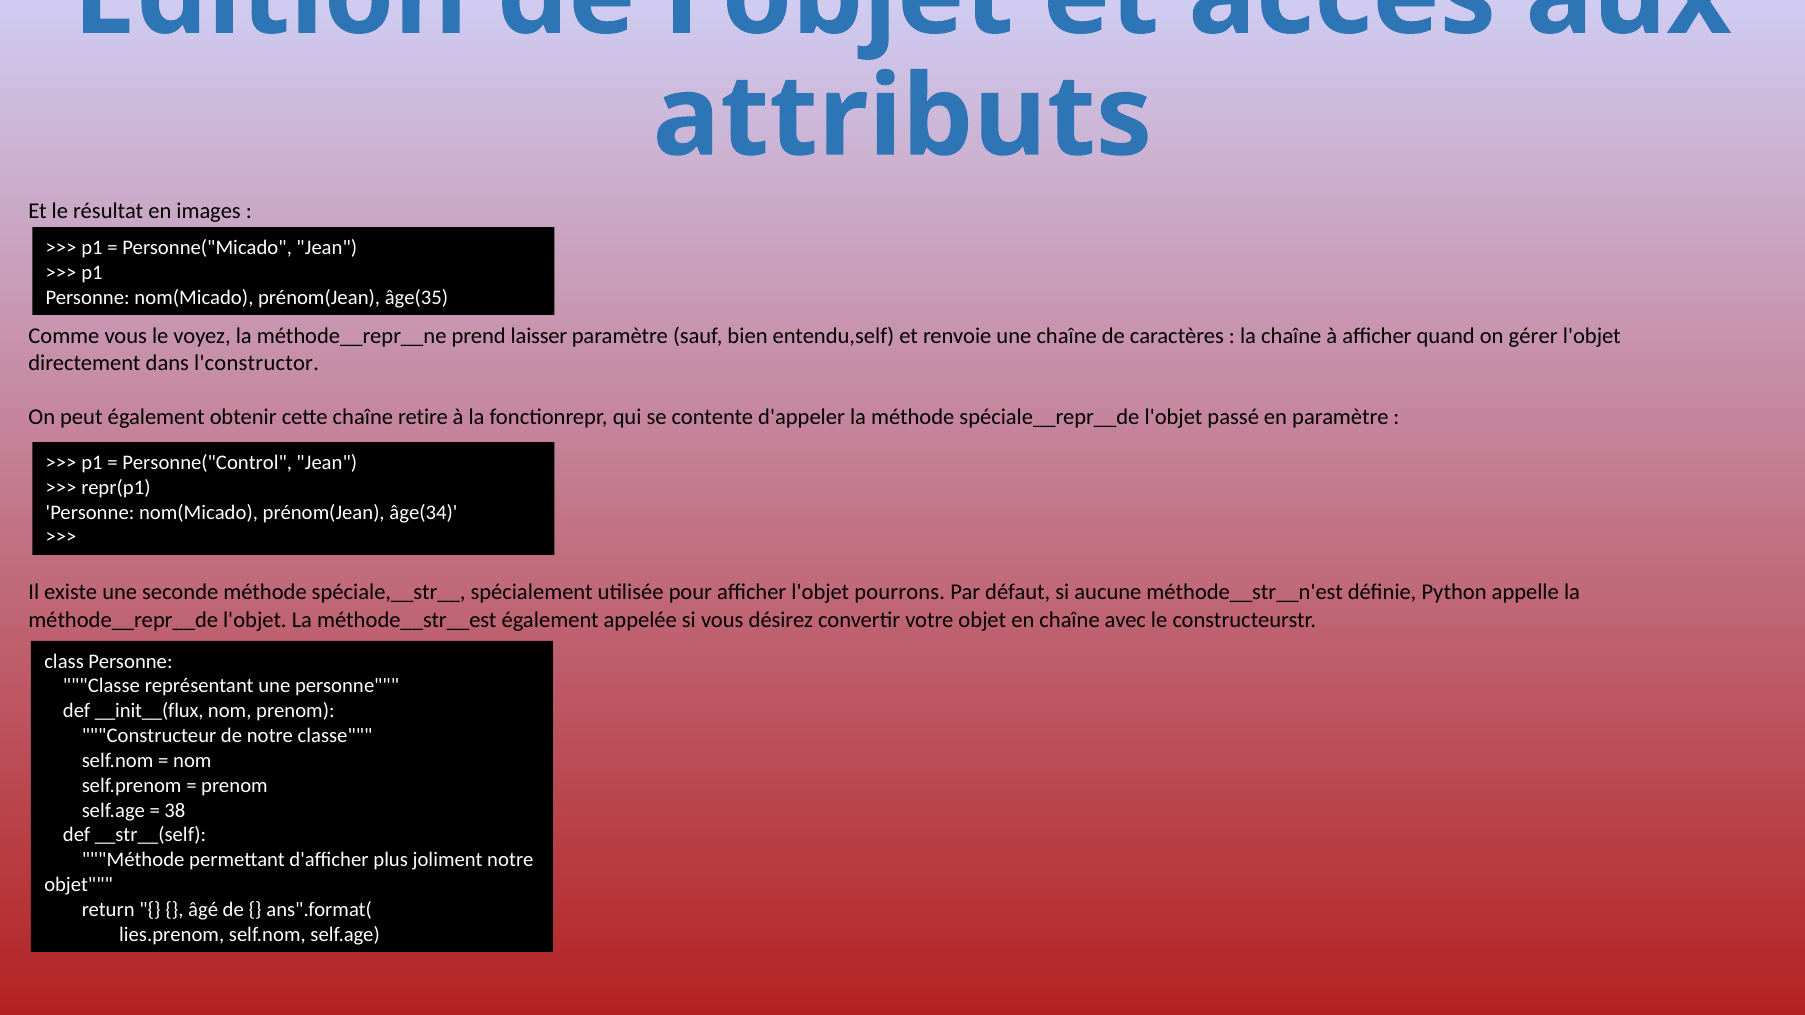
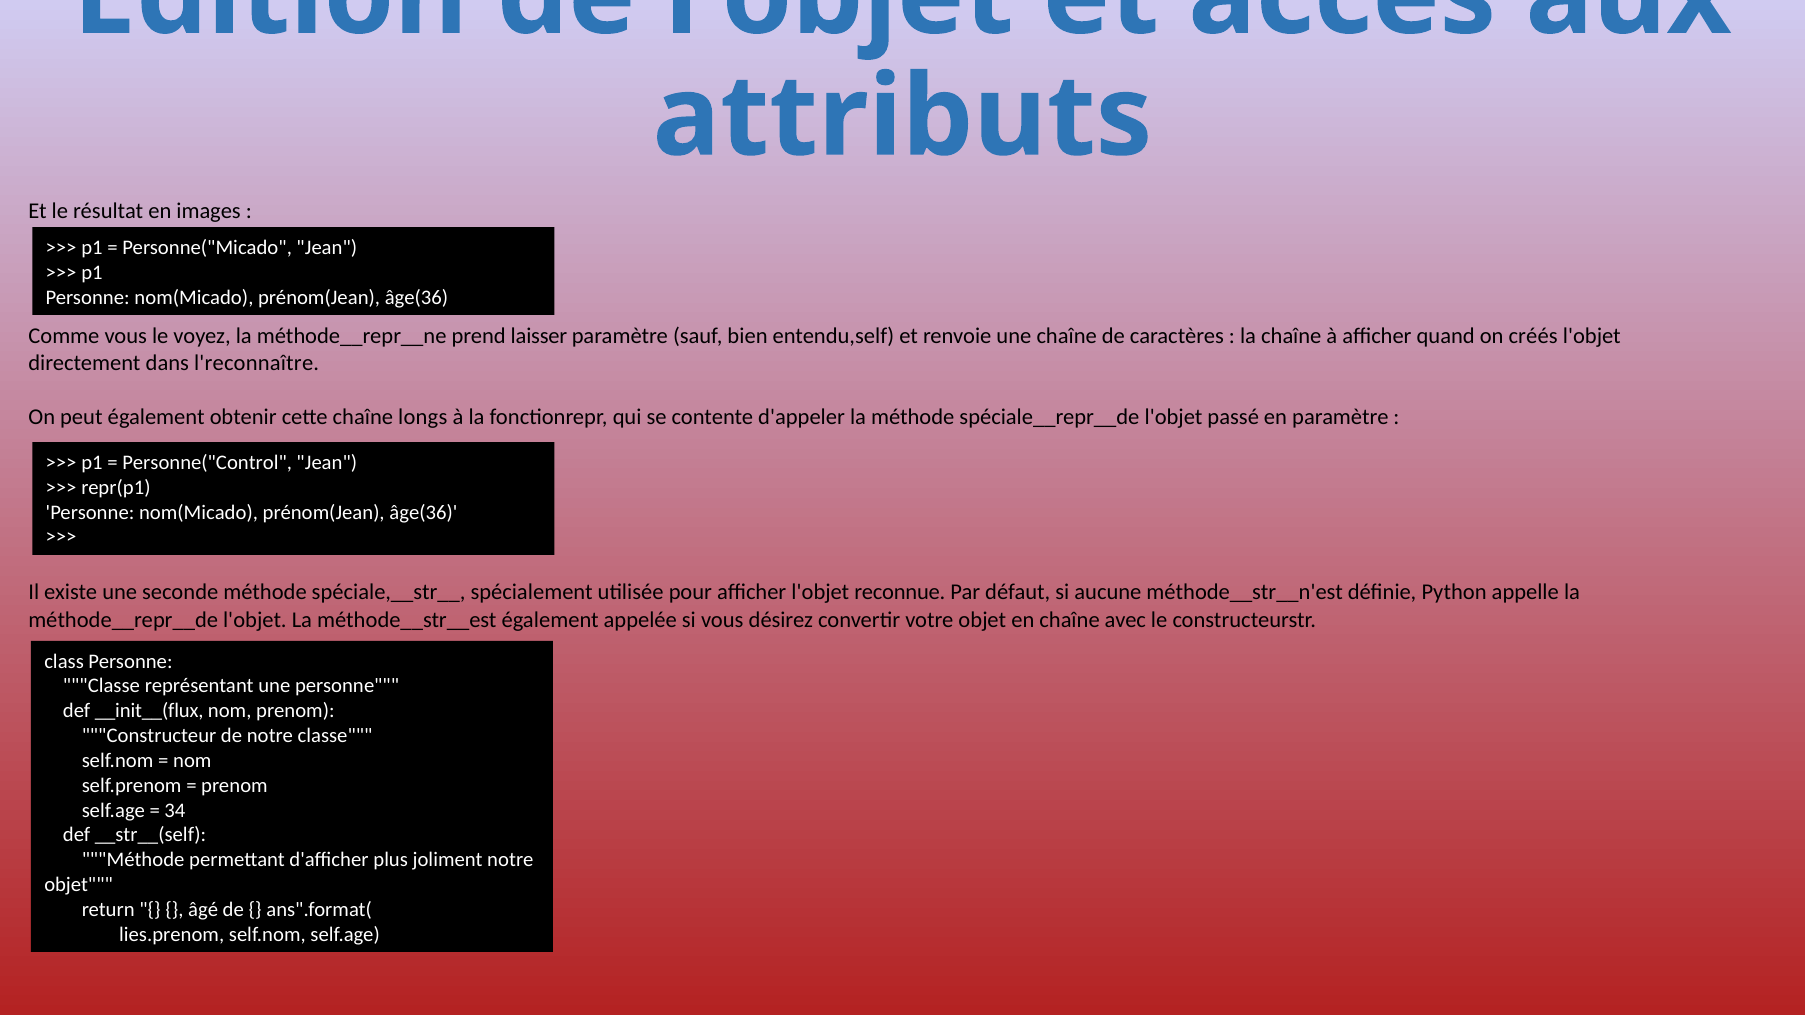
âge(35: âge(35 -> âge(36 (416, 297)
gérer: gérer -> créés (1533, 336)
l'constructor: l'constructor -> l'reconnaître (257, 363)
retire: retire -> longs (423, 417)
âge(34: âge(34 -> âge(36 (423, 512)
pourrons: pourrons -> reconnue (900, 593)
38: 38 -> 34 (175, 810)
